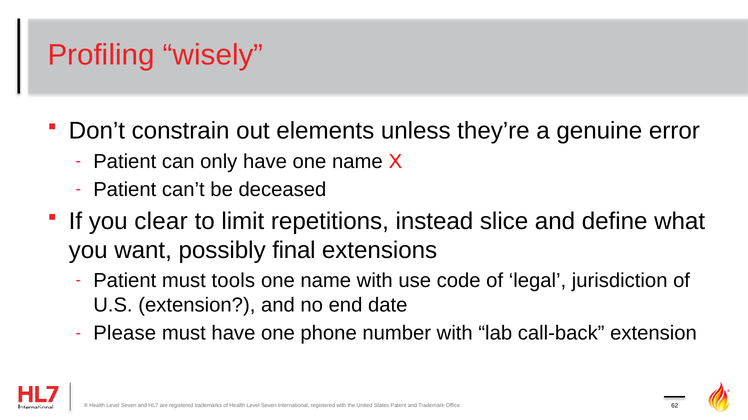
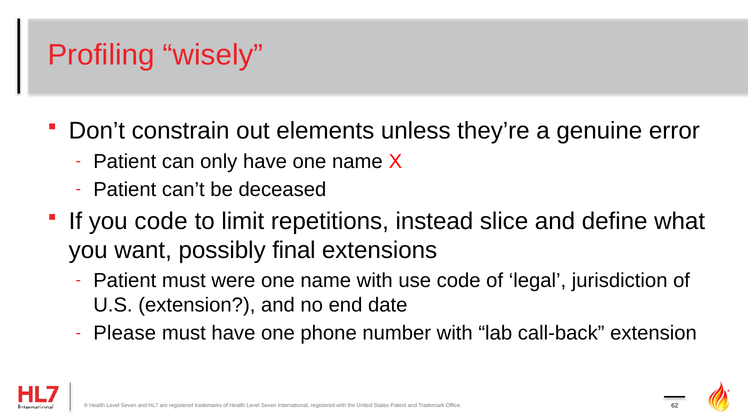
you clear: clear -> code (161, 222)
tools: tools -> were (233, 281)
